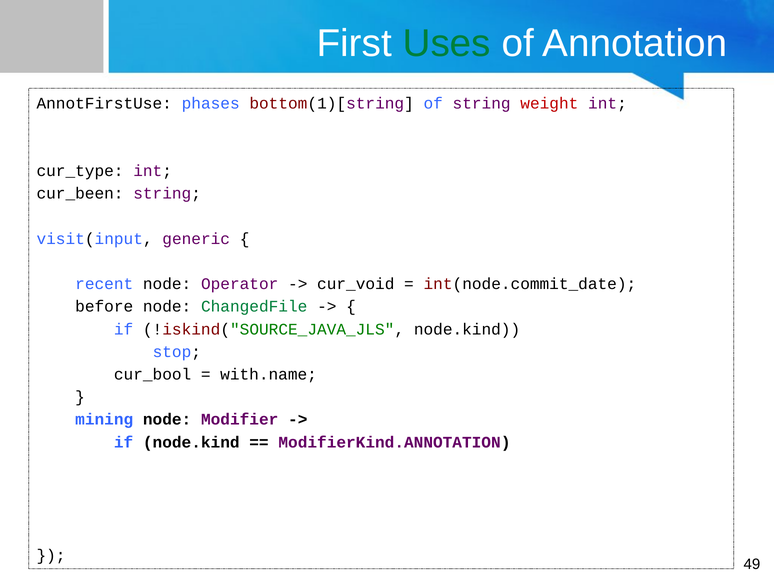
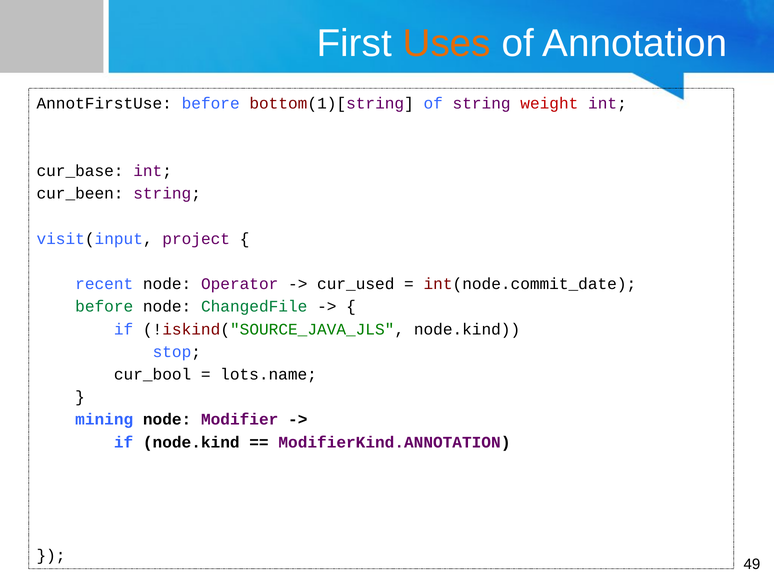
Uses colour: green -> orange (447, 43)
AnnotFirstUse phases: phases -> before (211, 103)
cur_type: cur_type -> cur_base (80, 171)
generic: generic -> project (196, 239)
cur_void: cur_void -> cur_used (356, 284)
before colour: black -> green (104, 306)
with.name: with.name -> lots.name (269, 374)
